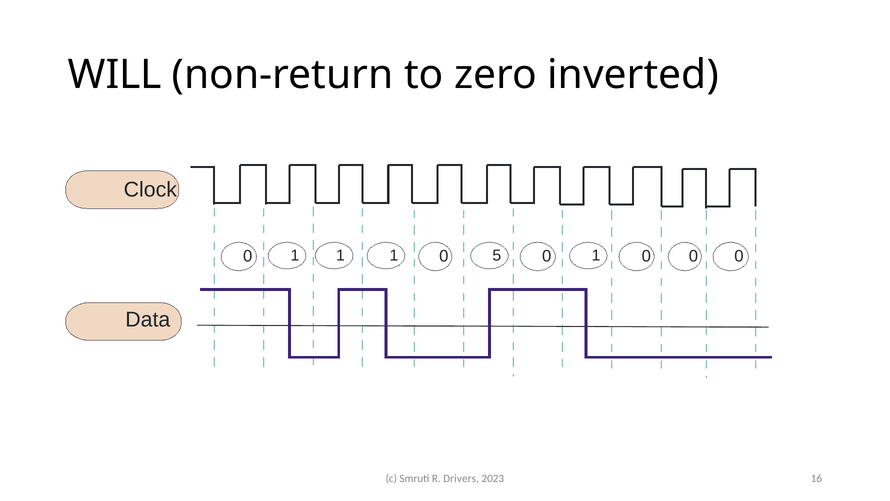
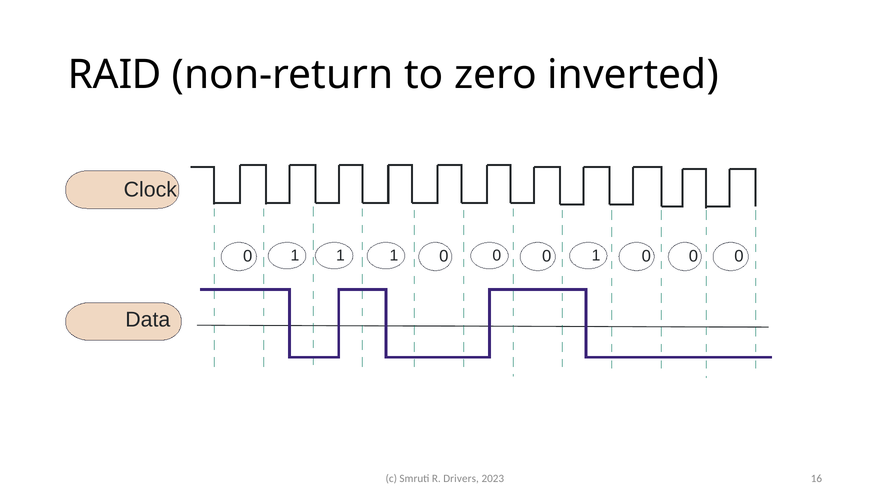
WILL: WILL -> RAID (115, 75)
1 1 0 5: 5 -> 0 (497, 256)
